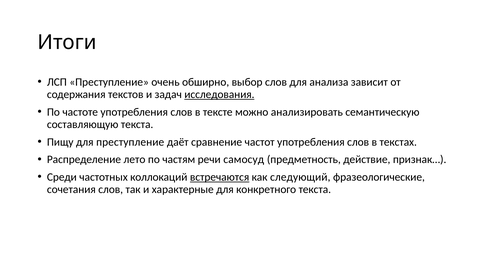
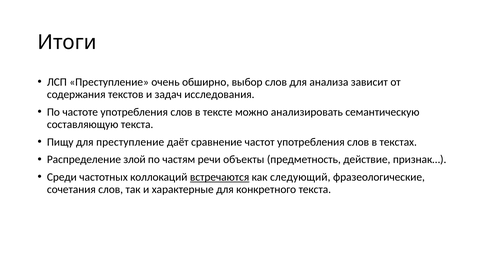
исследования underline: present -> none (219, 94)
лето: лето -> злой (135, 159)
самосуд: самосуд -> объекты (244, 159)
